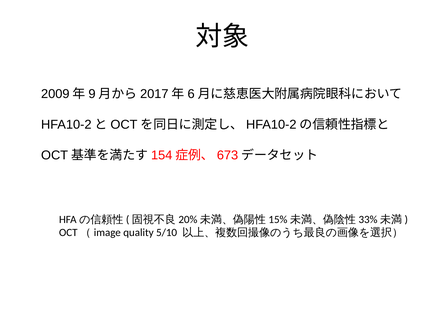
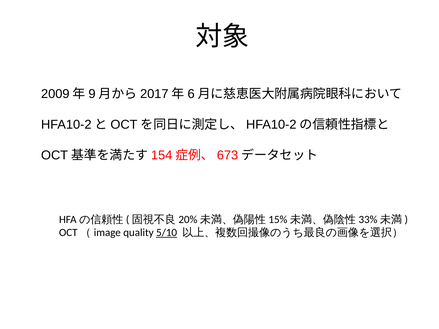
5/10 underline: none -> present (167, 233)
